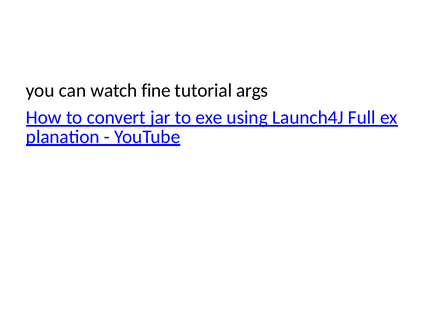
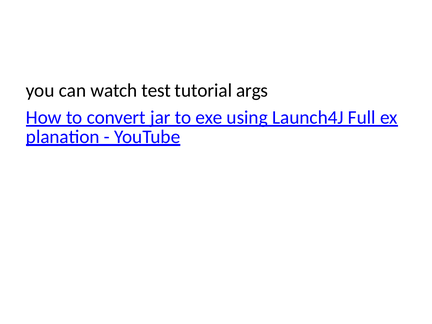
fine: fine -> test (156, 91)
